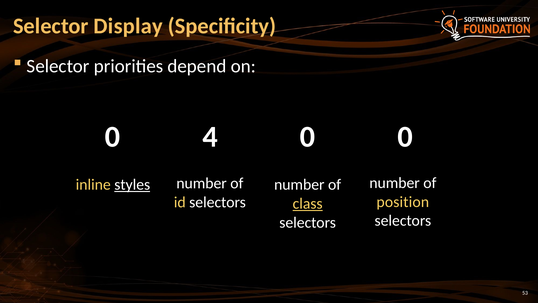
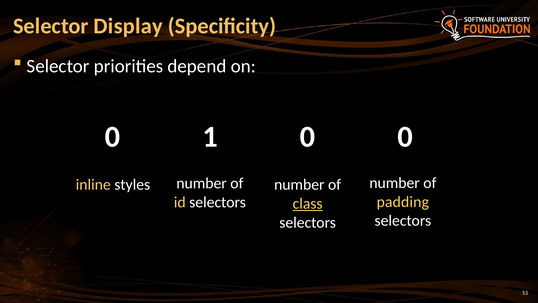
4: 4 -> 1 (210, 137)
styles underline: present -> none (132, 185)
position: position -> padding (403, 202)
